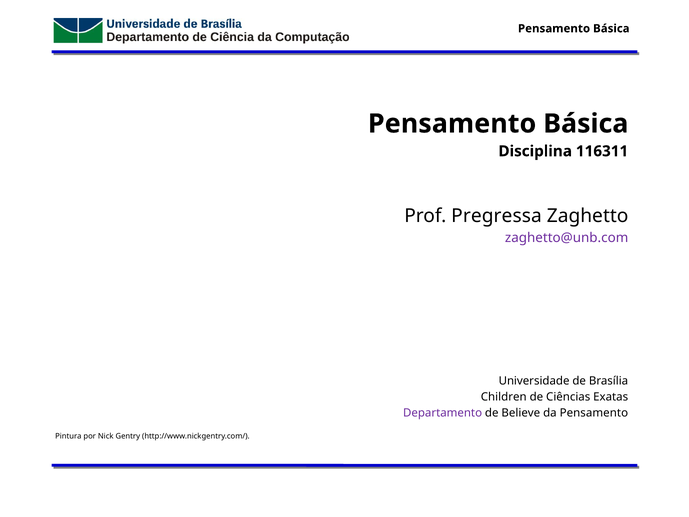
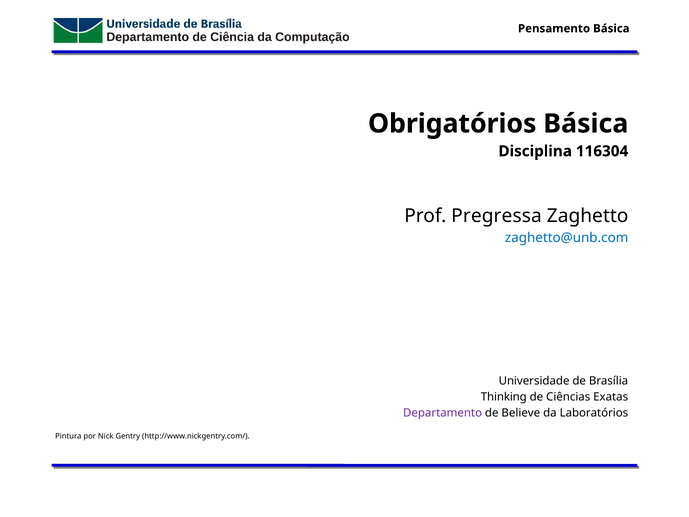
Pensamento: Pensamento -> Obrigatórios (452, 124)
116311: 116311 -> 116304 (602, 151)
zaghetto@unb.com colour: purple -> blue (567, 238)
Children: Children -> Thinking (504, 397)
da Pensamento: Pensamento -> Laboratórios (594, 413)
